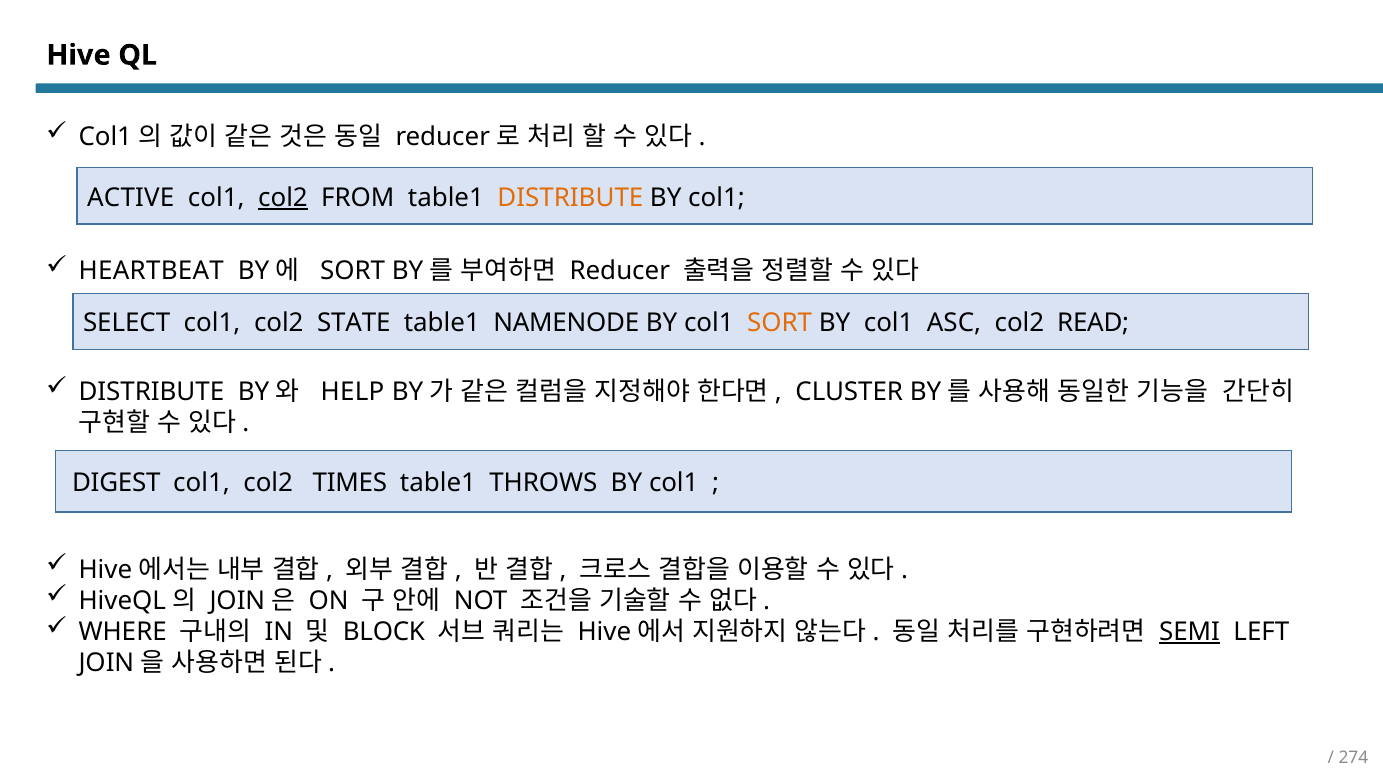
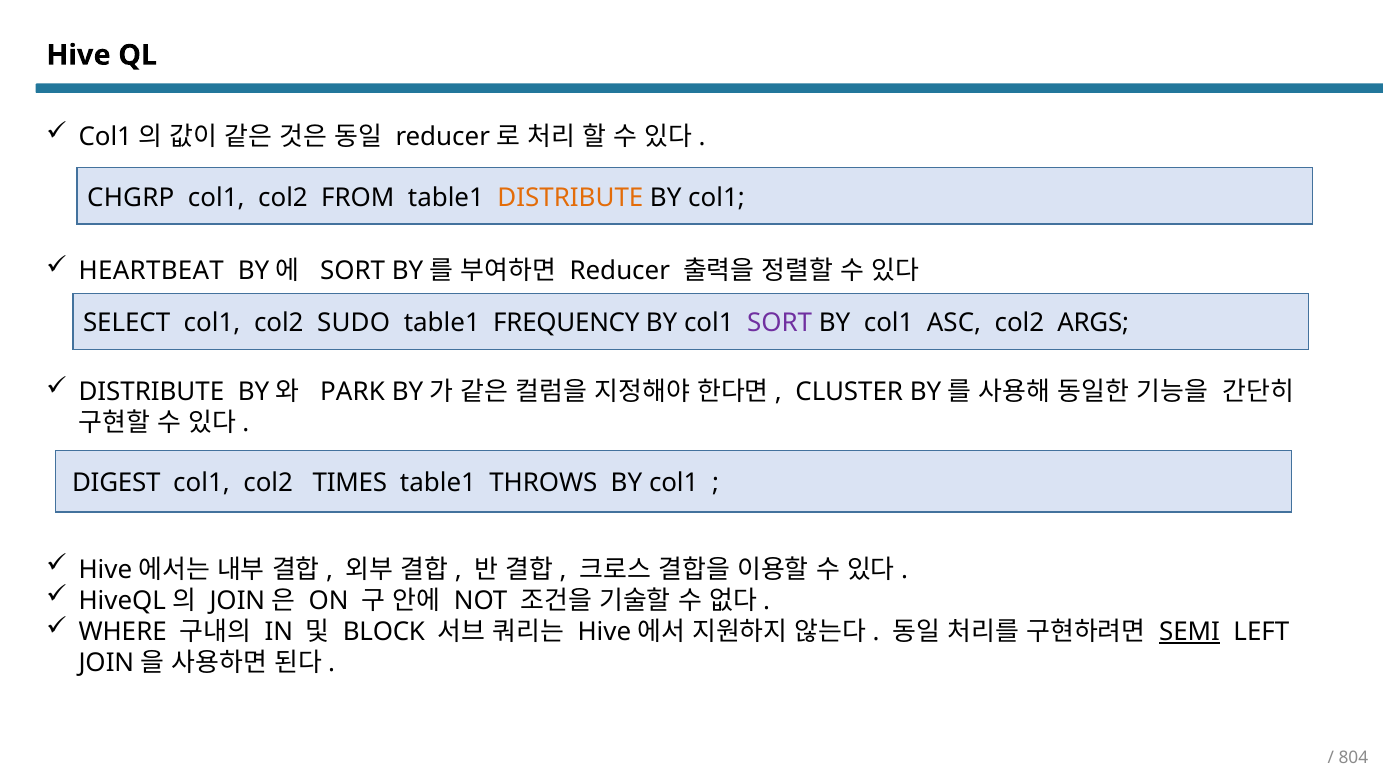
ACTIVE: ACTIVE -> CHGRP (131, 198)
col2 underline: present -> none (283, 198)
STATE: STATE -> SUDO (354, 323)
NAMENODE: NAMENODE -> FREQUENCY (566, 323)
SORT colour: orange -> purple (780, 323)
READ: READ -> ARGS (1093, 323)
HELP: HELP -> PARK (353, 392)
274: 274 -> 804 (1353, 758)
